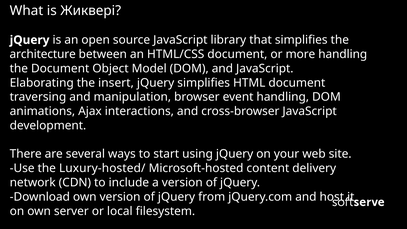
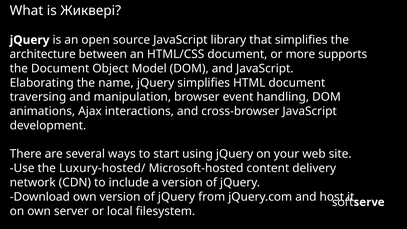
more handling: handling -> supports (343, 54)
insert: insert -> name (116, 83)
